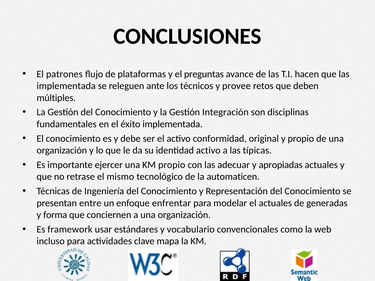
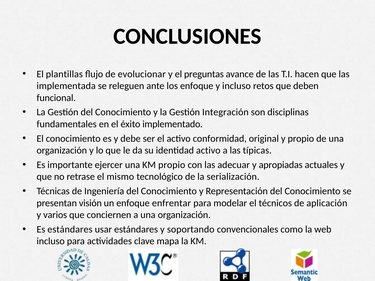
patrones: patrones -> plantillas (64, 74)
plataformas: plataformas -> evolucionar (142, 74)
los técnicos: técnicos -> enfoque (197, 86)
y provee: provee -> incluso (236, 86)
múltiples: múltiples -> funcional (56, 98)
éxito implementada: implementada -> implementado (173, 124)
automaticen: automaticen -> serialización (233, 177)
entre: entre -> visión (90, 203)
el actuales: actuales -> técnicos (275, 203)
generadas: generadas -> aplicación (327, 203)
forma: forma -> varios (55, 215)
Es framework: framework -> estándares (70, 230)
vocabulario: vocabulario -> soportando (191, 230)
